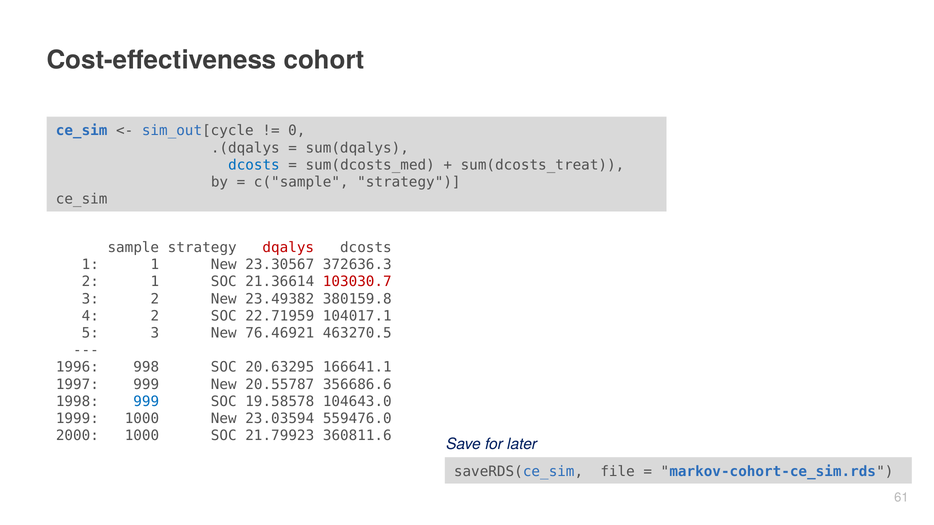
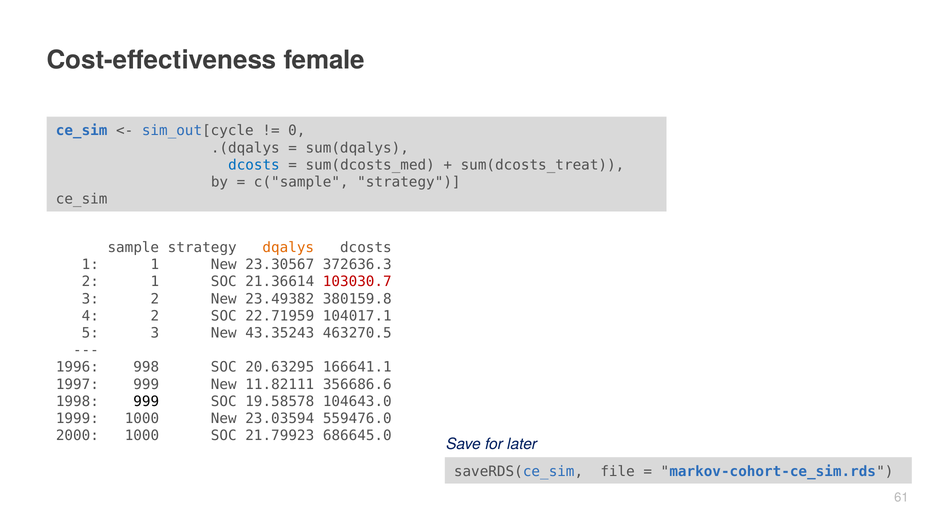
cohort: cohort -> female (324, 60)
dqalys colour: red -> orange (288, 248)
76.46921: 76.46921 -> 43.35243 (280, 333)
20.55787: 20.55787 -> 11.82111 (280, 385)
999 colour: blue -> black (146, 402)
360811.6: 360811.6 -> 686645.0 (357, 436)
